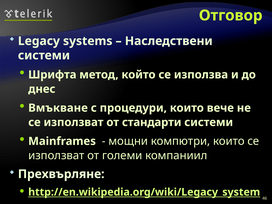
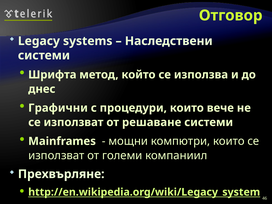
Вмъкване: Вмъкване -> Графични (58, 108)
стандарти: стандарти -> решаване (152, 122)
